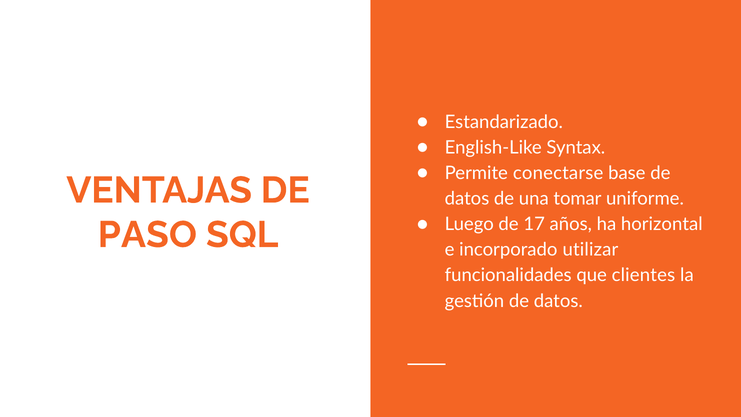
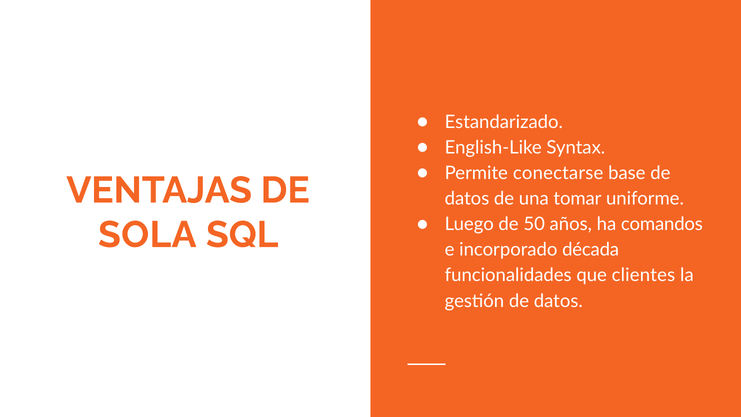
17: 17 -> 50 (534, 224)
horizontal: horizontal -> comandos (662, 224)
PASO: PASO -> SOLA (147, 235)
utilizar: utilizar -> década (591, 250)
